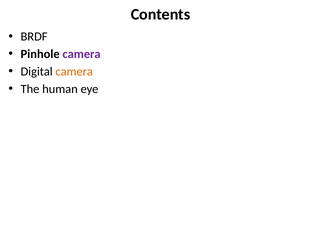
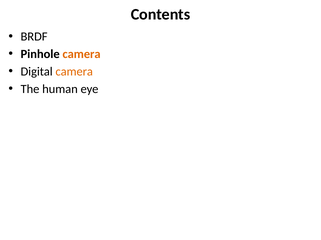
camera colour: purple -> orange (82, 54)
